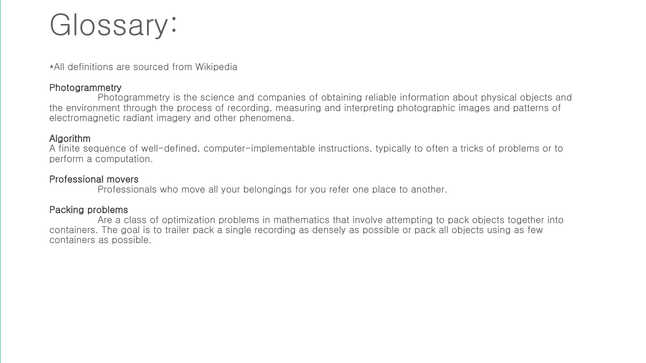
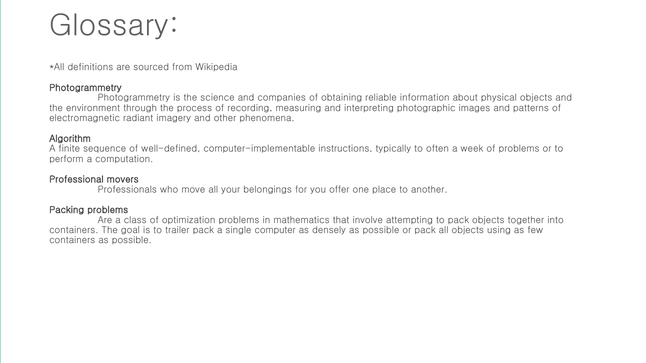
tricks: tricks -> week (472, 149)
refer: refer -> offer (339, 190)
single recording: recording -> computer (275, 230)
